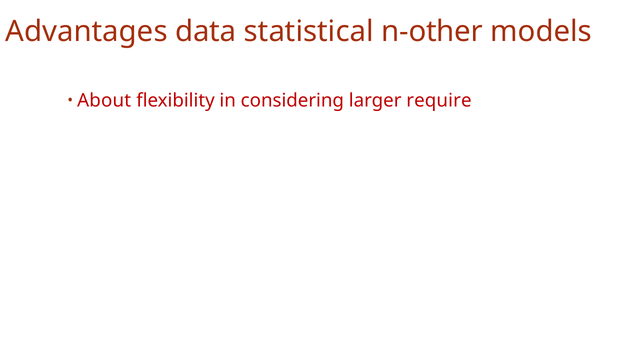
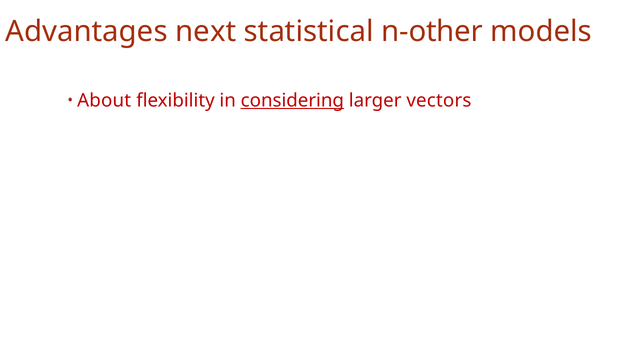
data: data -> next (206, 31)
considering underline: none -> present (292, 101)
require: require -> vectors (439, 101)
